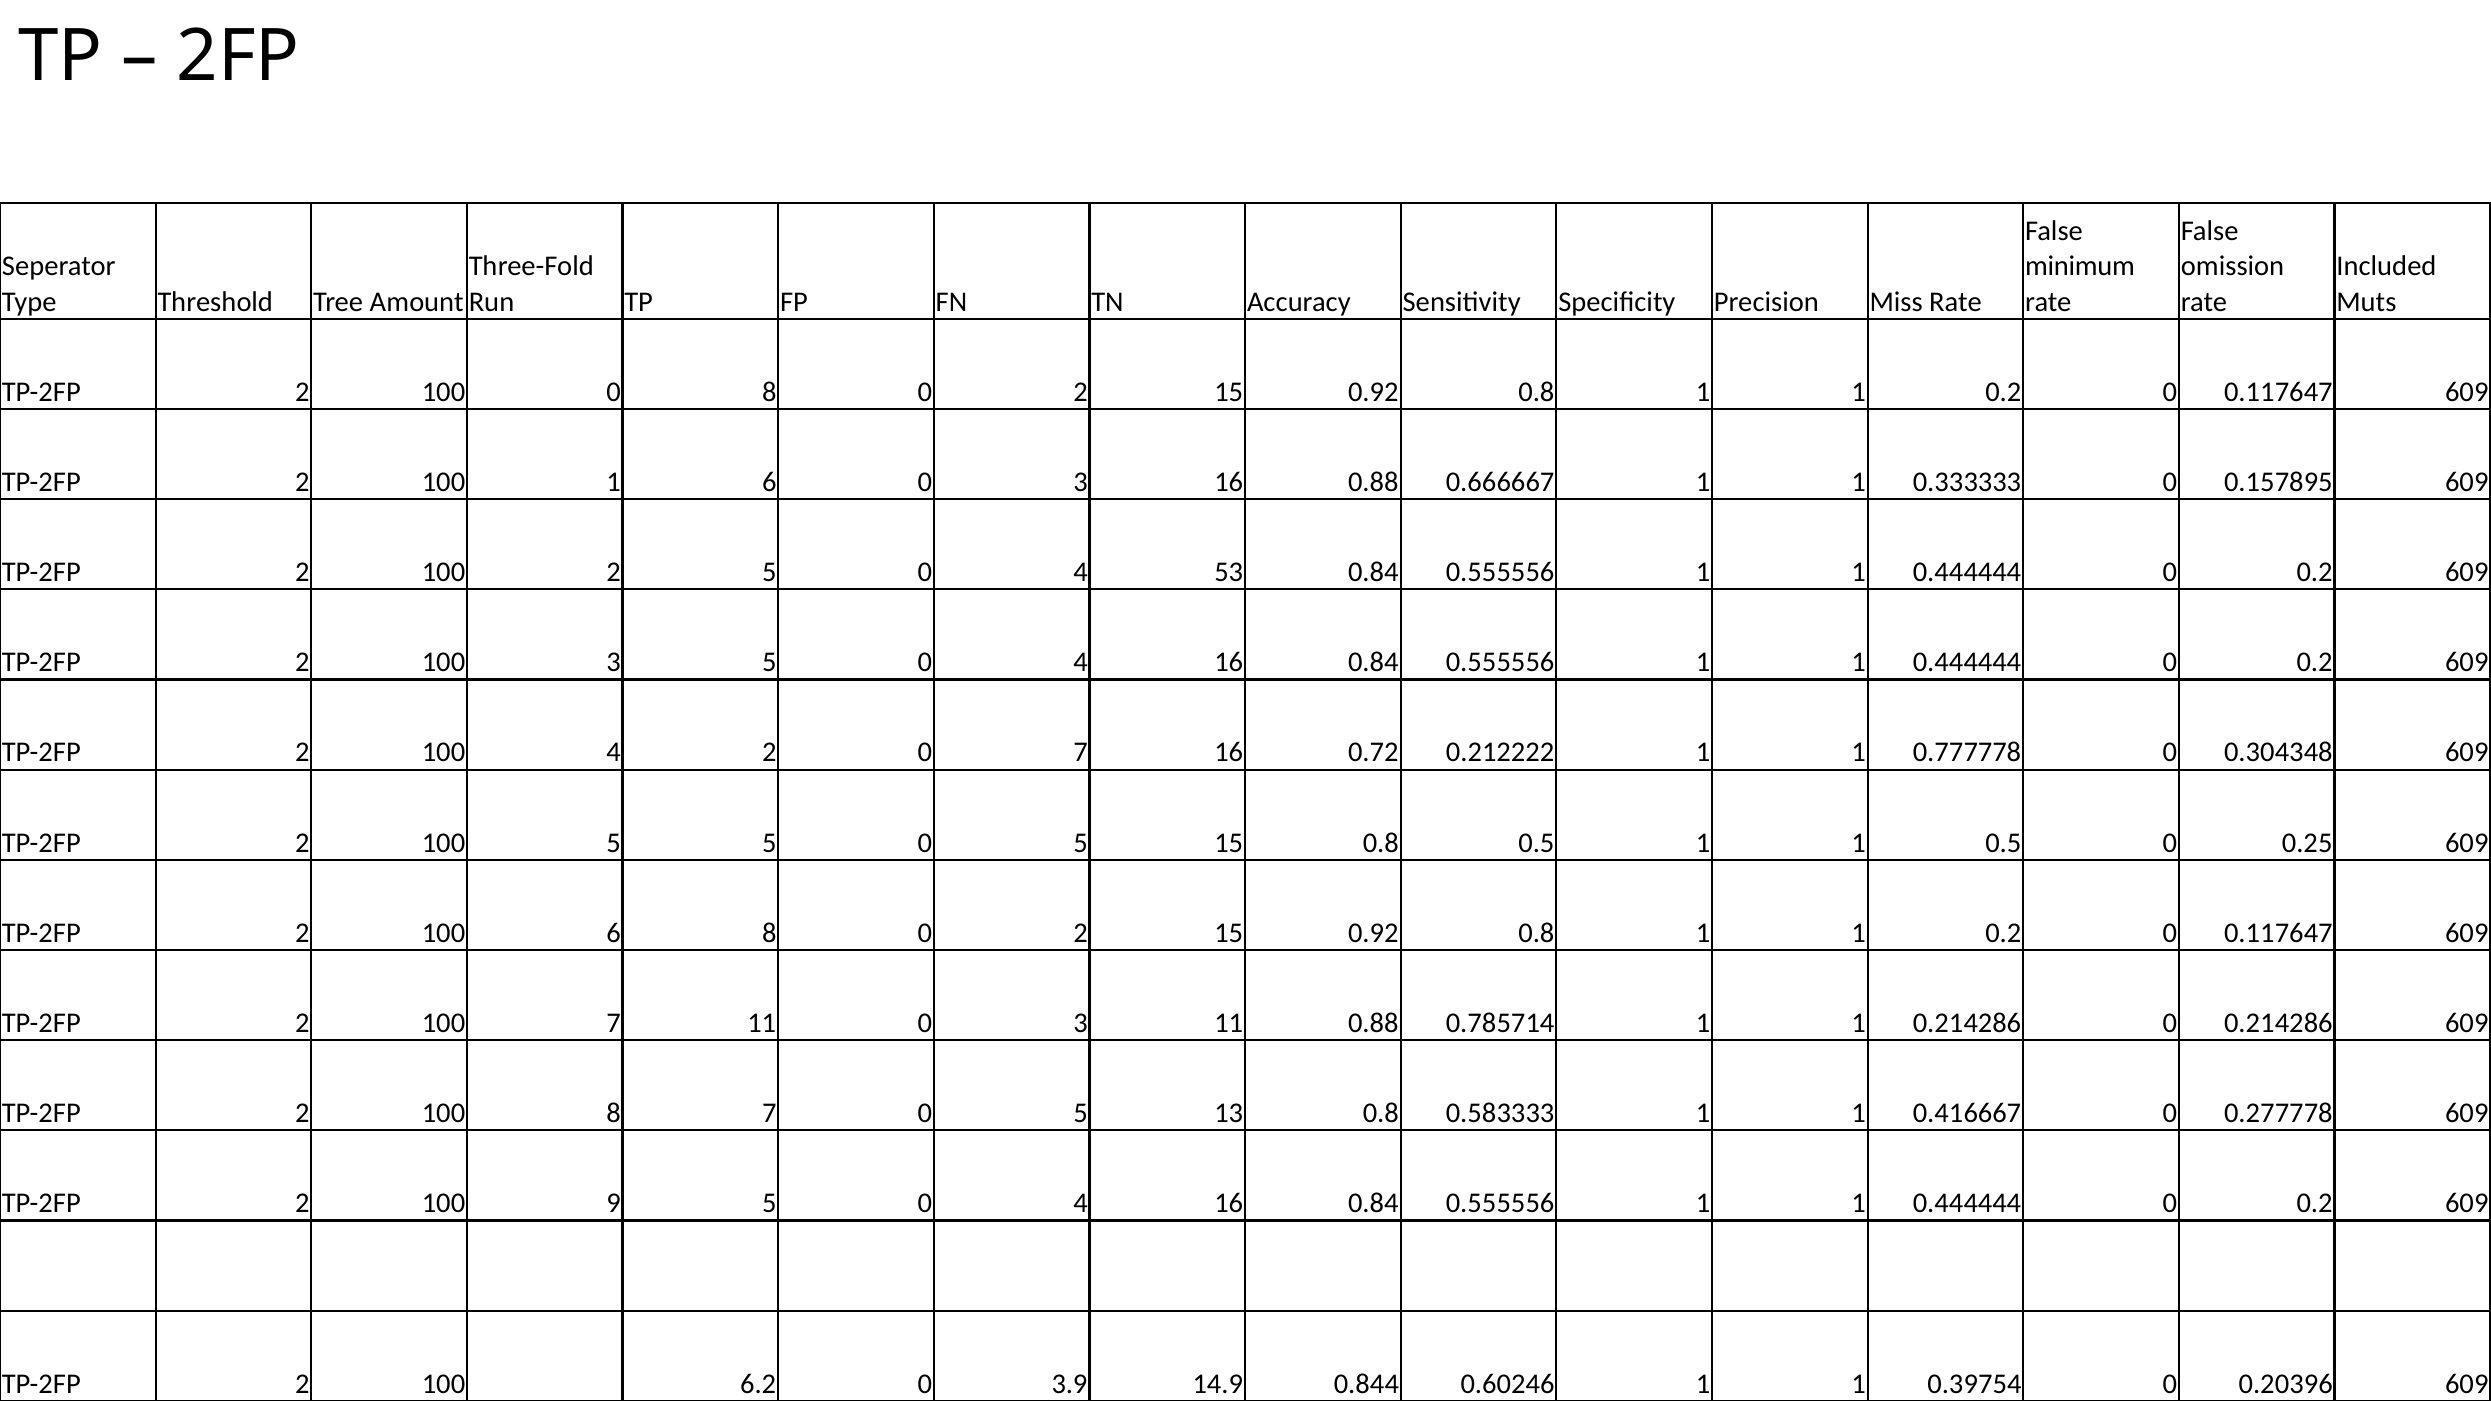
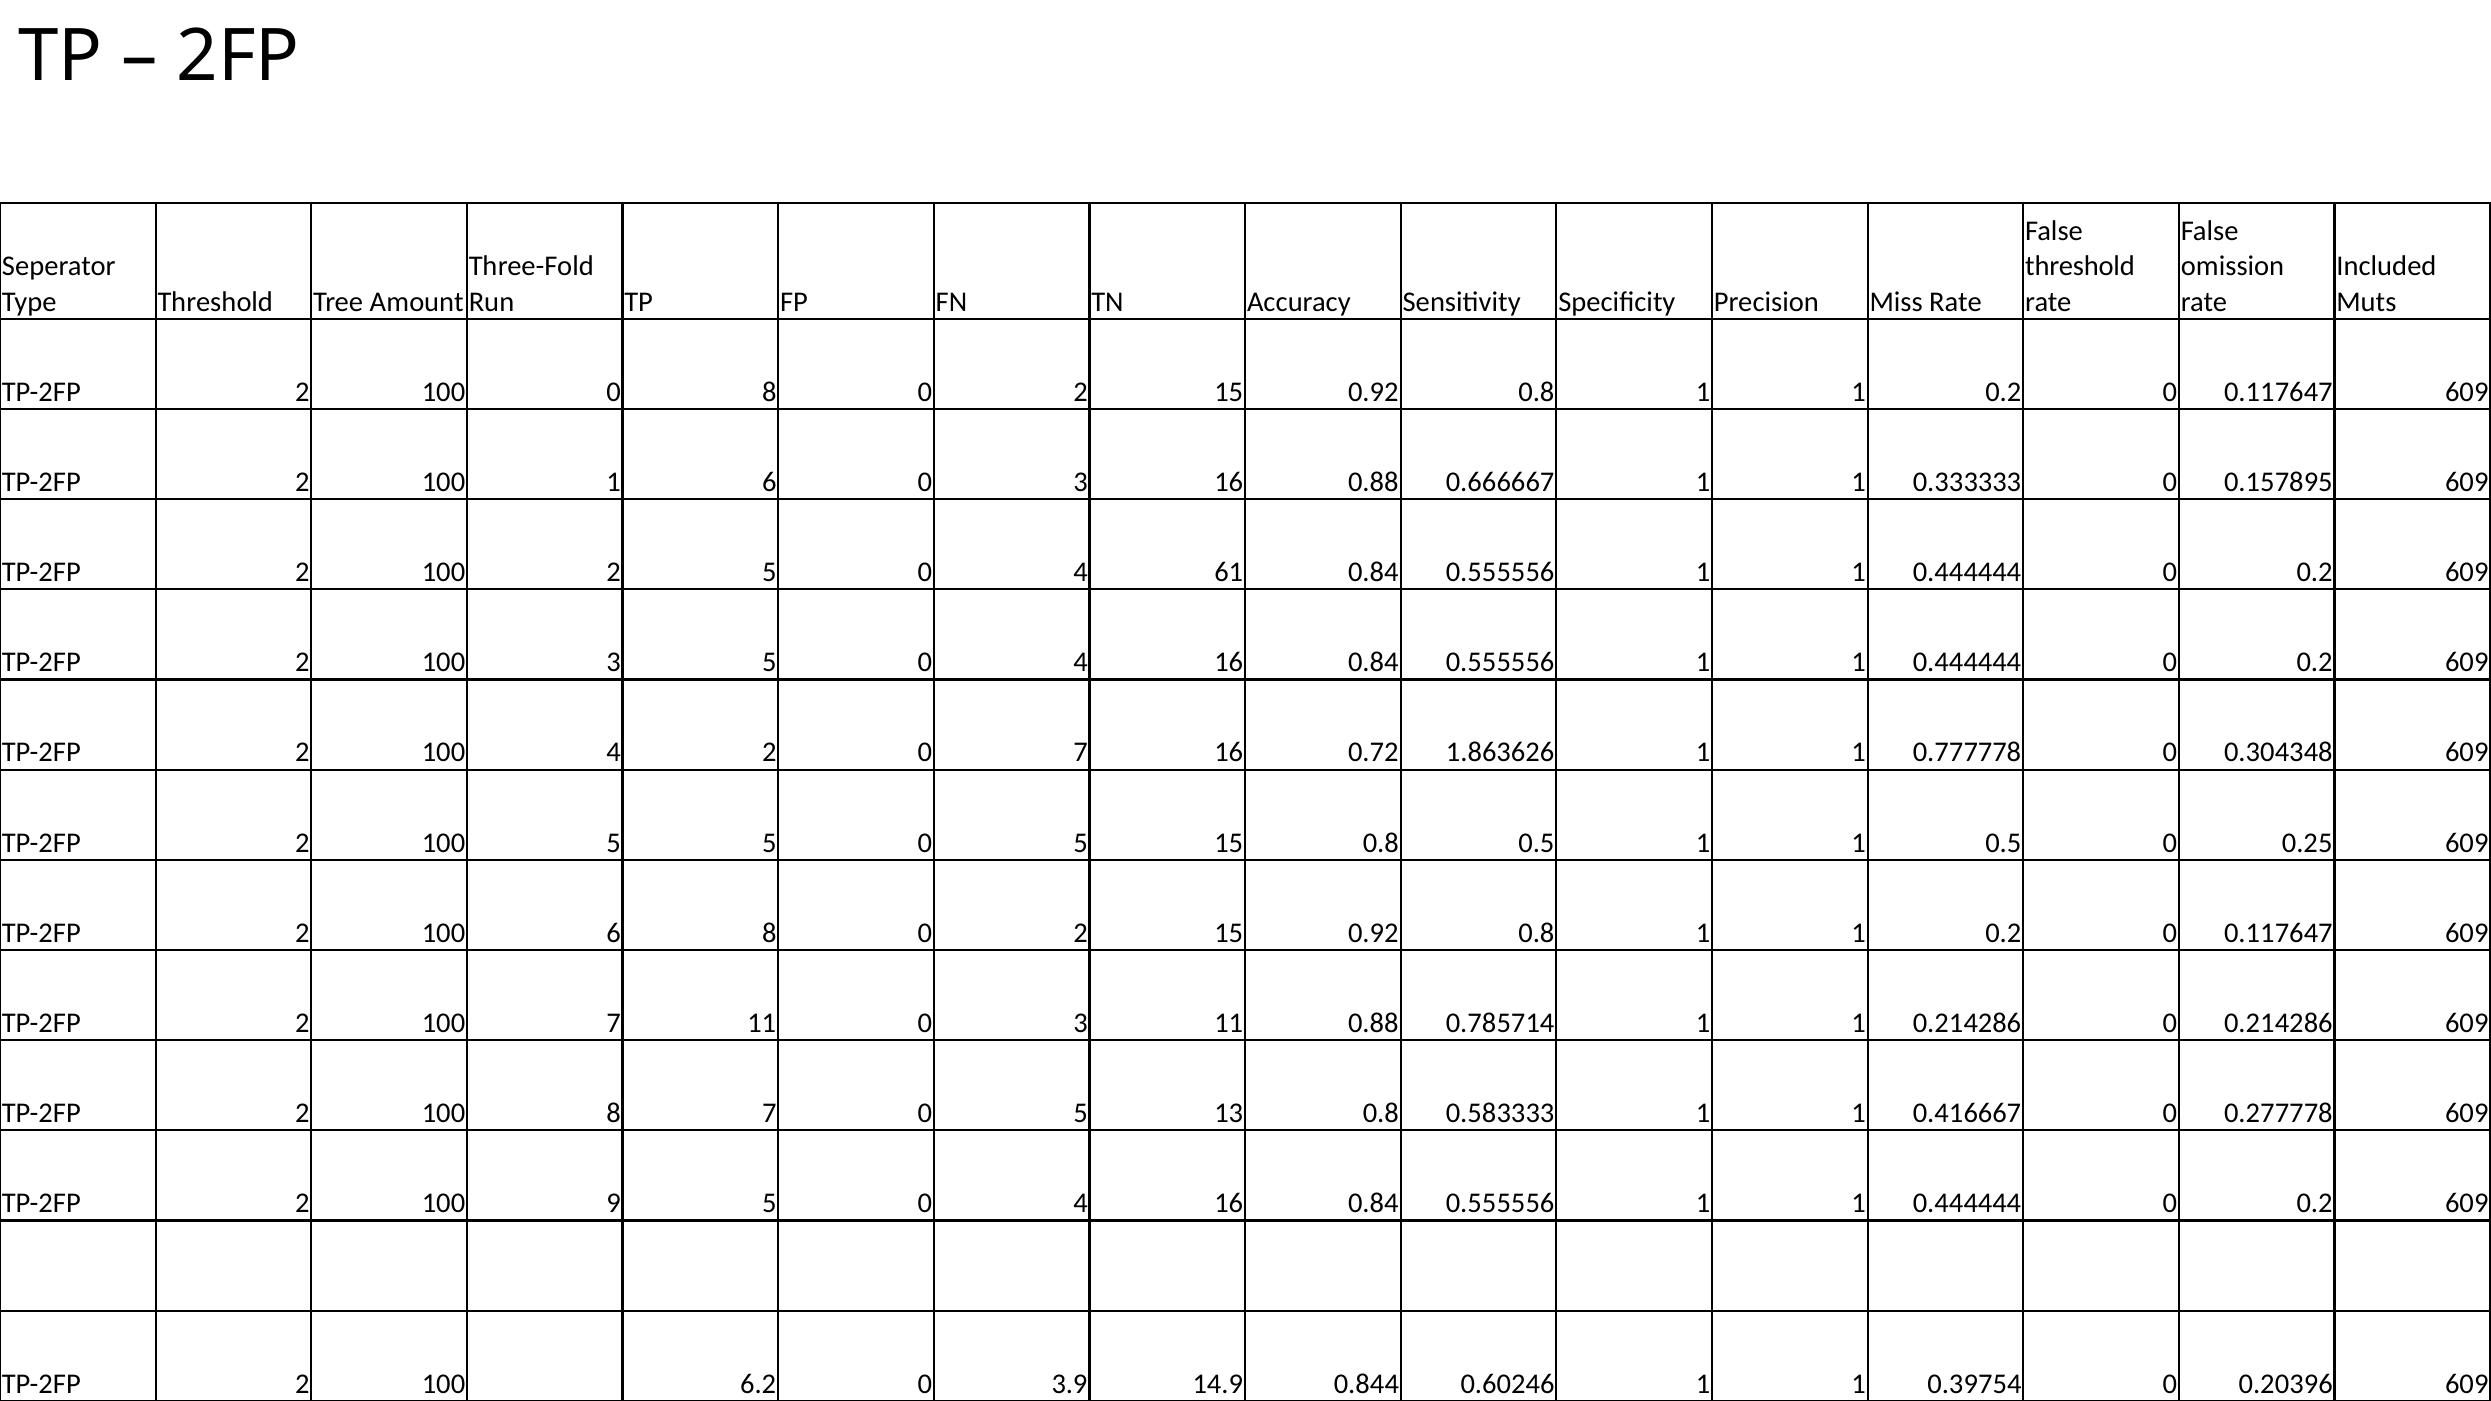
minimum: minimum -> threshold (2080, 266)
53: 53 -> 61 (1229, 572)
0.212222: 0.212222 -> 1.863626 (1500, 753)
